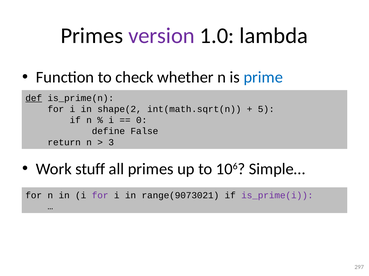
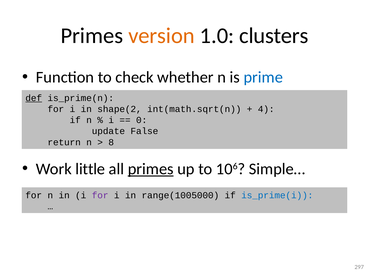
version colour: purple -> orange (161, 36)
lambda: lambda -> clusters (274, 36)
5: 5 -> 4 (266, 109)
define: define -> update (108, 132)
3: 3 -> 8 (111, 143)
stuff: stuff -> little (90, 169)
primes underline: none -> present (151, 169)
range(9073021: range(9073021 -> range(1005000 (180, 196)
is_prime(i colour: purple -> blue (277, 196)
